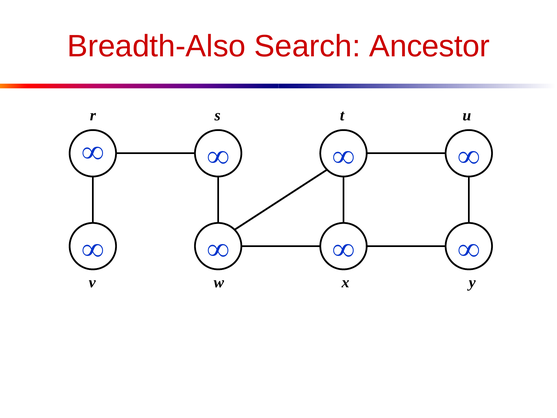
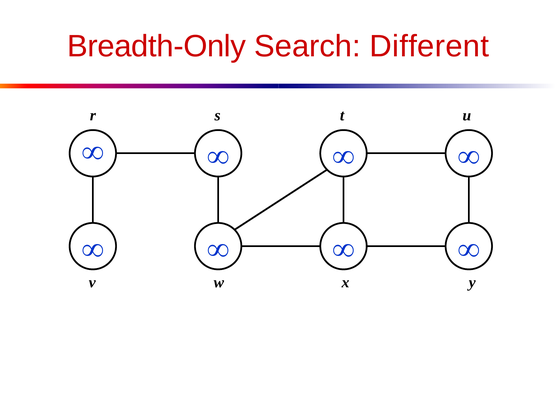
Breadth-Also: Breadth-Also -> Breadth-Only (157, 46)
Ancestor: Ancestor -> Different (429, 46)
